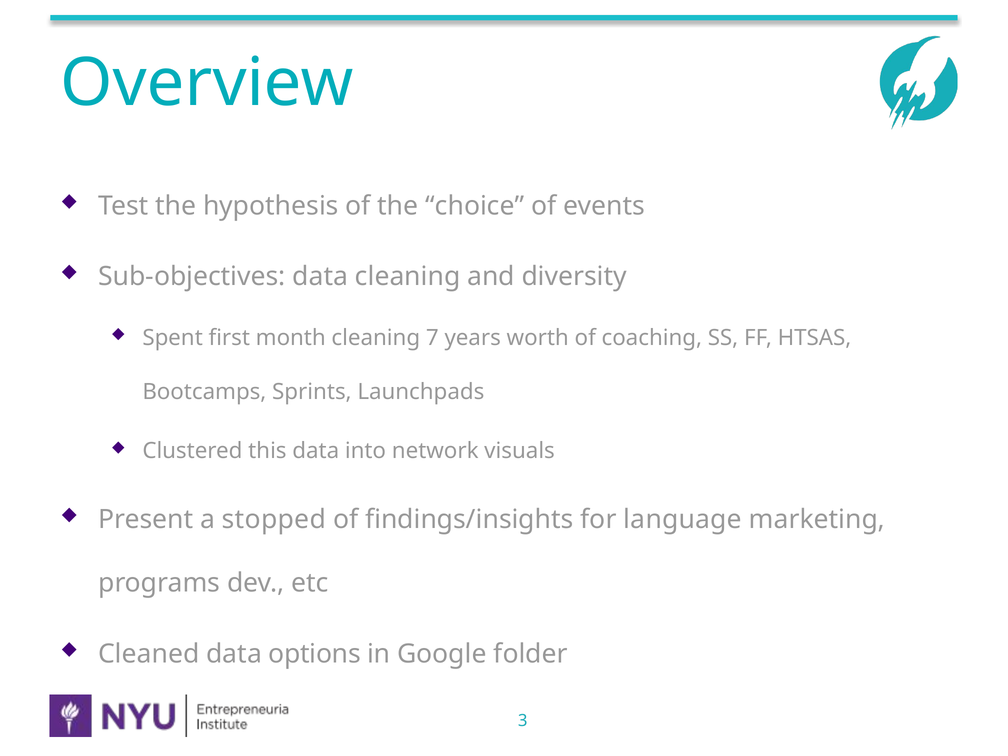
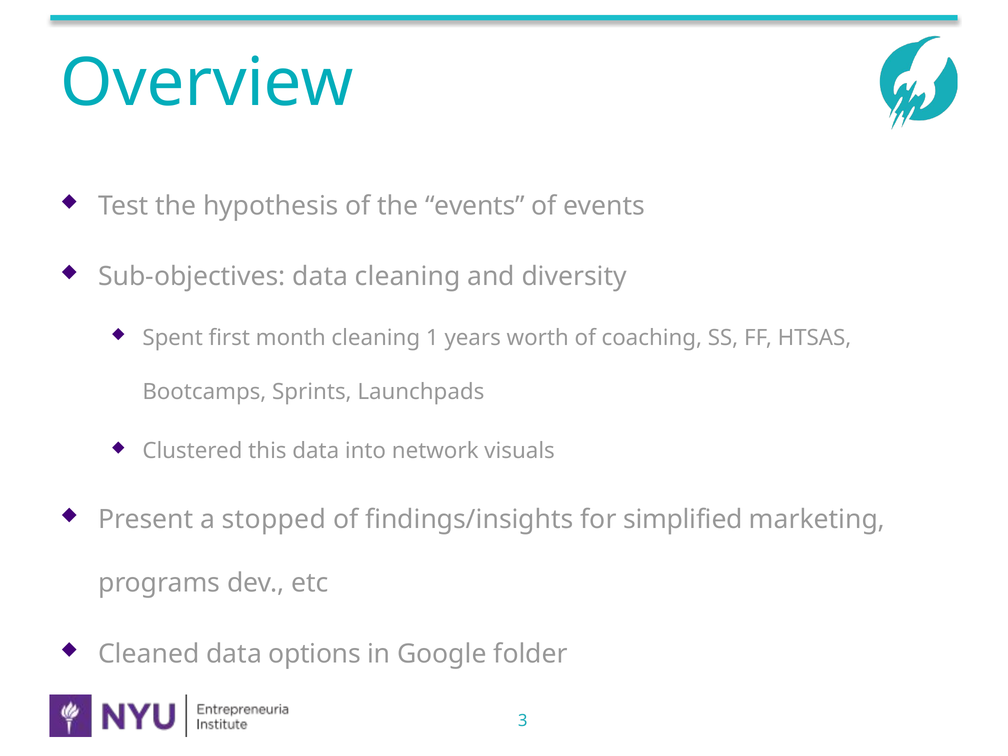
the choice: choice -> events (475, 206)
7: 7 -> 1 (432, 338)
language: language -> simplified (683, 519)
